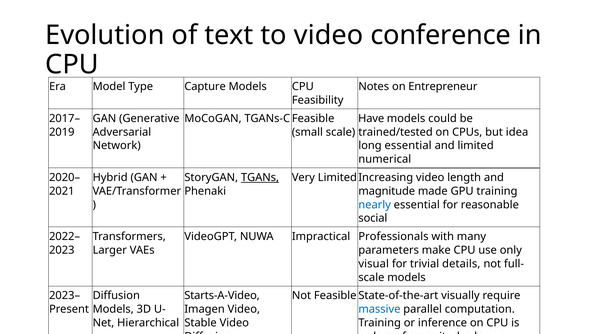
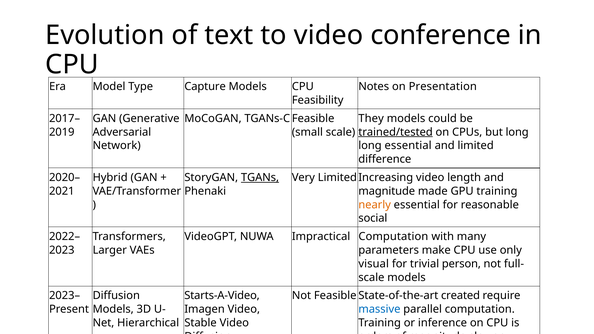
Entrepreneur: Entrepreneur -> Presentation (443, 87)
Have: Have -> They (371, 118)
trained/tested underline: none -> present (396, 132)
but idea: idea -> long (517, 132)
numerical: numerical -> difference (385, 159)
nearly colour: blue -> orange (375, 205)
Impractical Professionals: Professionals -> Computation (393, 237)
details: details -> person (461, 264)
visually: visually -> created (460, 296)
